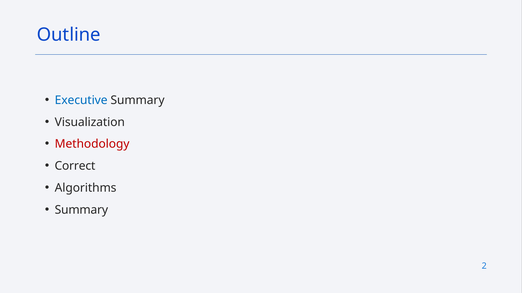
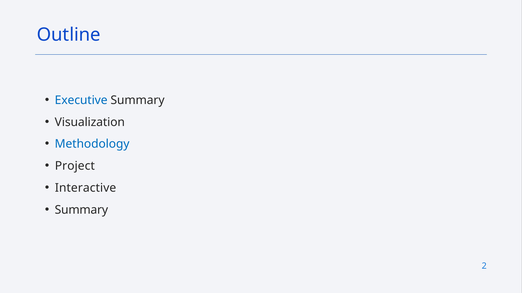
Methodology colour: red -> blue (92, 144)
Correct: Correct -> Project (75, 166)
Algorithms: Algorithms -> Interactive (86, 188)
